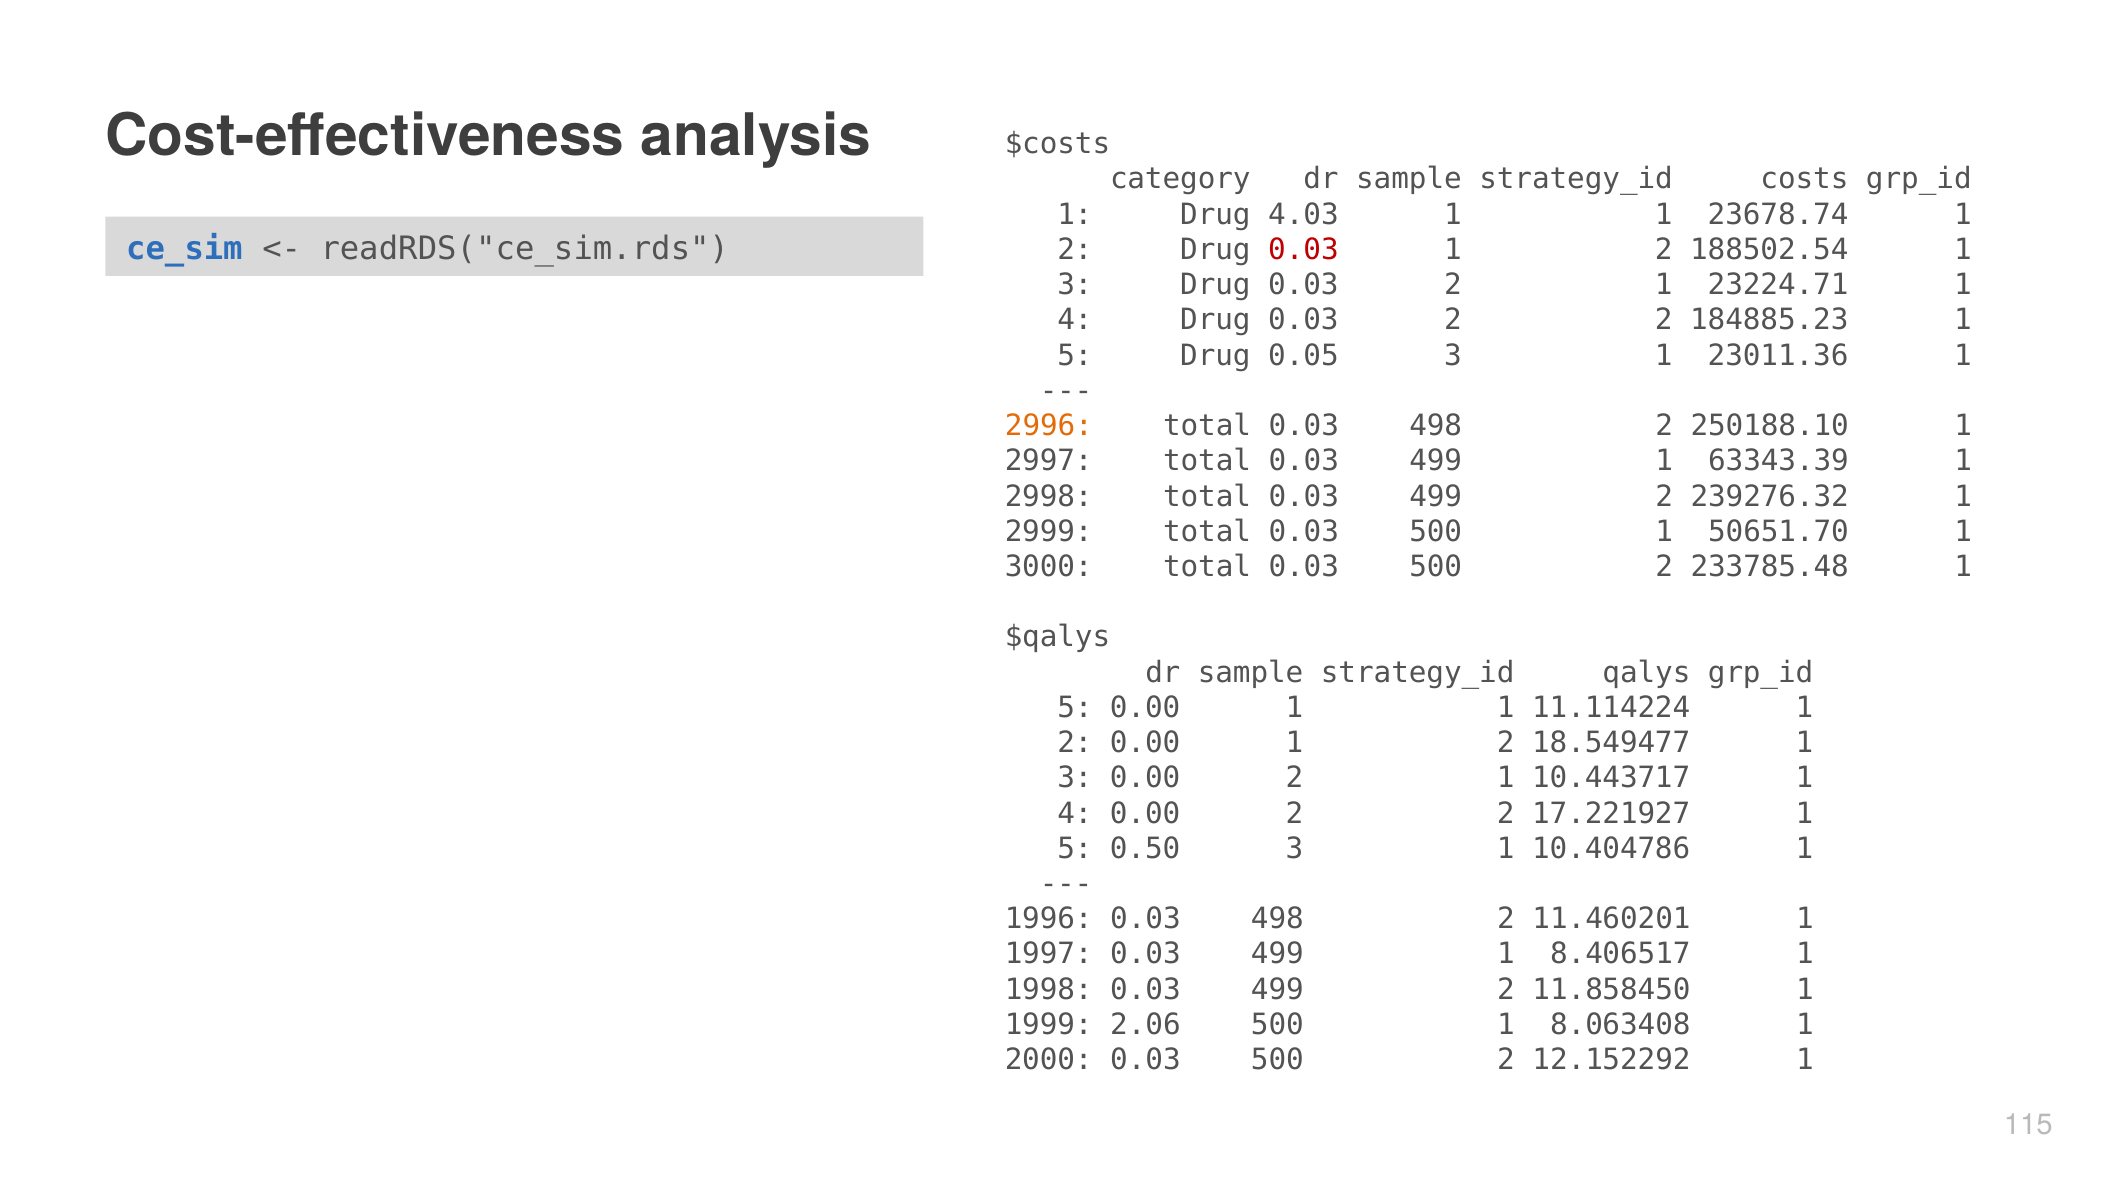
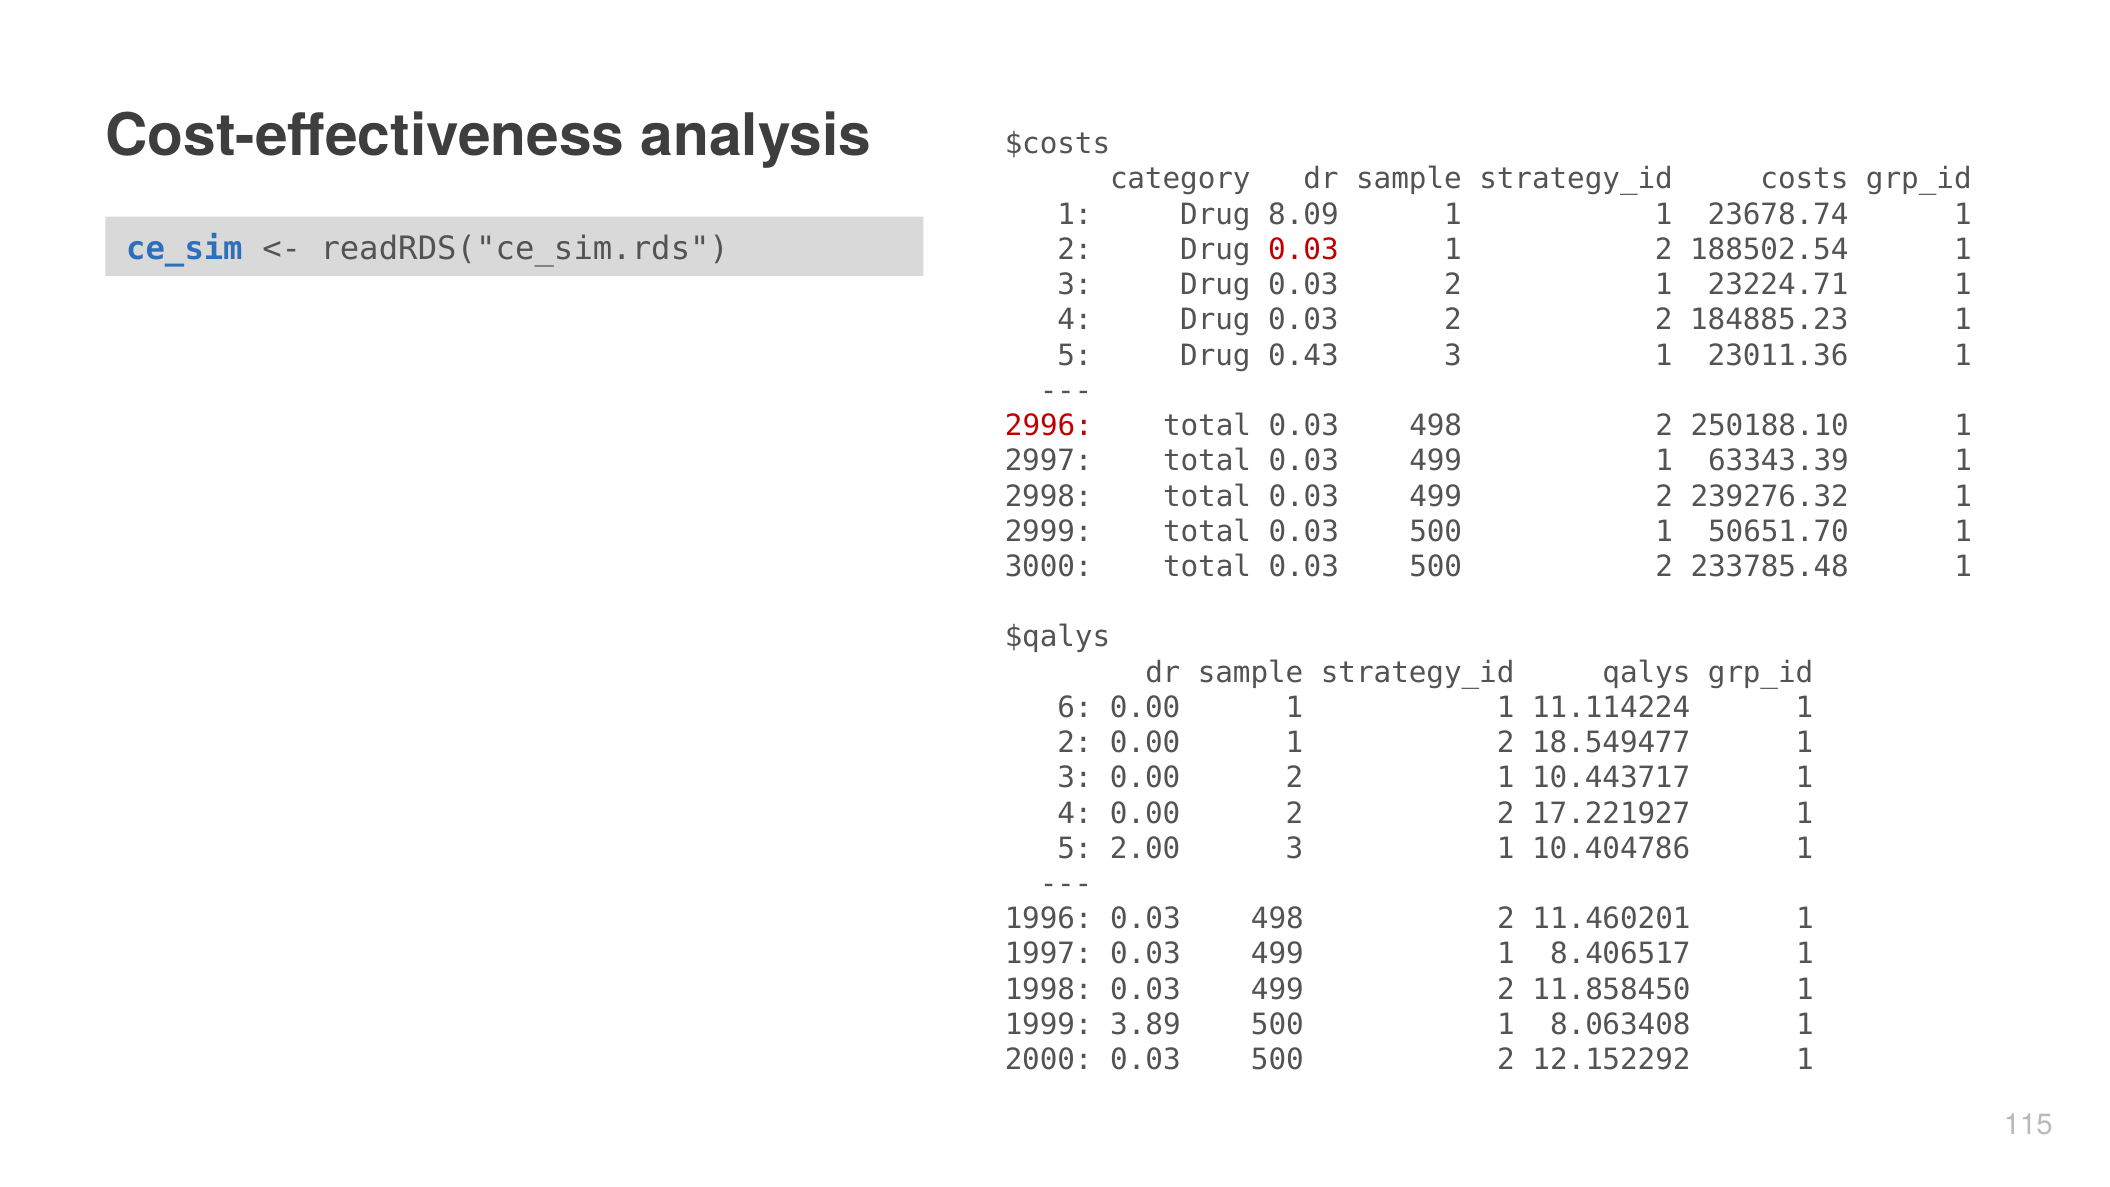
4.03: 4.03 -> 8.09 (1303, 215)
0.05: 0.05 -> 0.43 (1303, 355)
2996 colour: orange -> red (1049, 426)
5: 5 -> 6 (1075, 708)
0.50: 0.50 -> 2.00 (1145, 849)
2.06: 2.06 -> 3.89 (1145, 1025)
